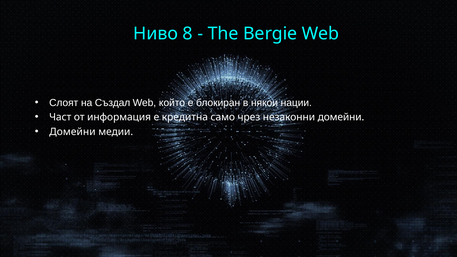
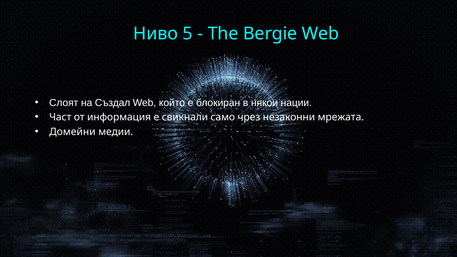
8: 8 -> 5 (188, 34)
кредитна: кредитна -> свикнали (185, 117)
незаконни домейни: домейни -> мрежата (341, 117)
